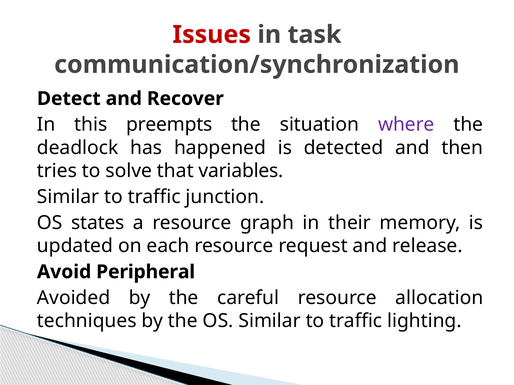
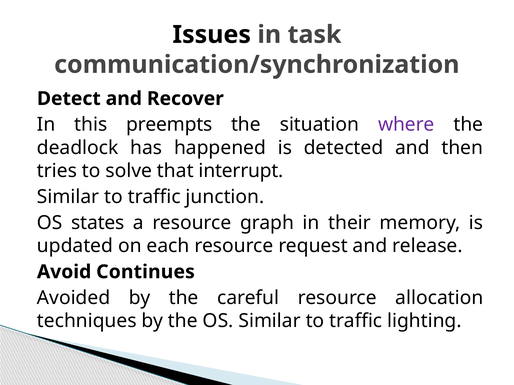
Issues colour: red -> black (212, 35)
variables: variables -> interrupt (241, 171)
Peripheral: Peripheral -> Continues (145, 272)
